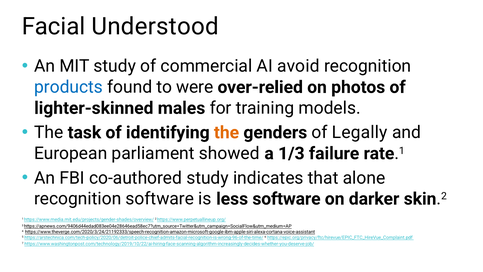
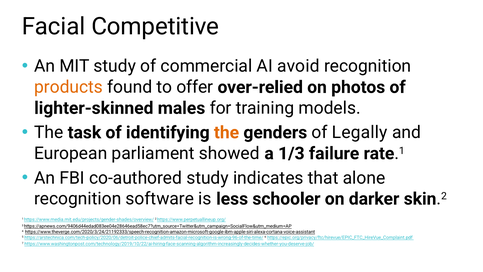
Understood: Understood -> Competitive (155, 26)
products colour: blue -> orange (68, 87)
were: were -> offer (195, 87)
less software: software -> schooler (286, 199)
